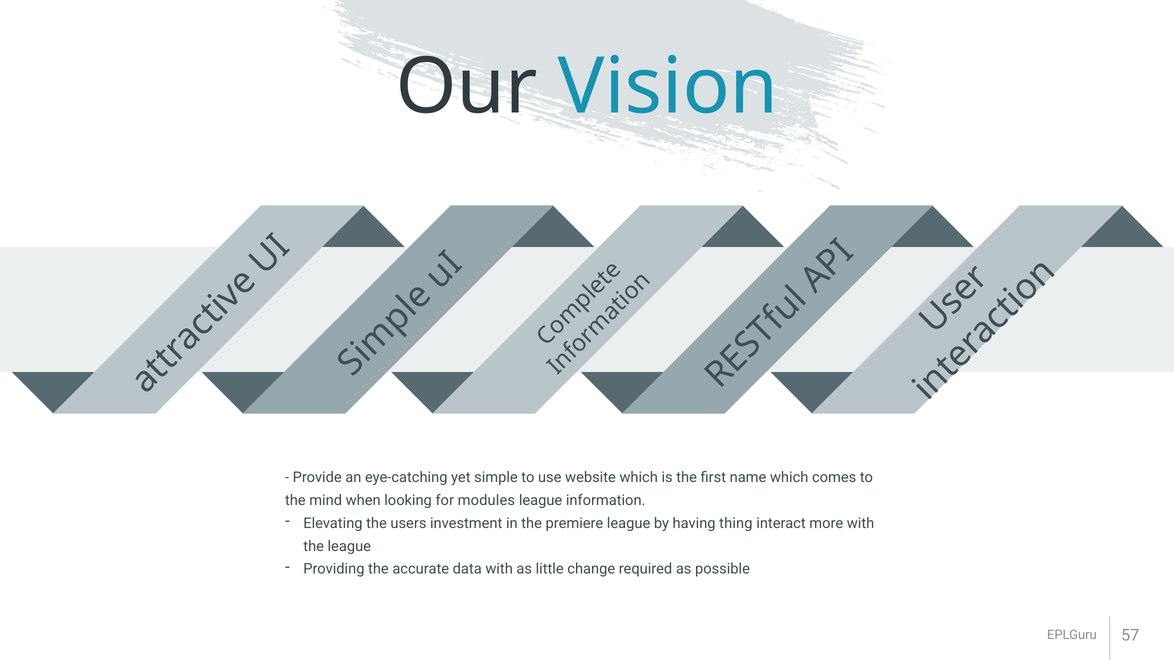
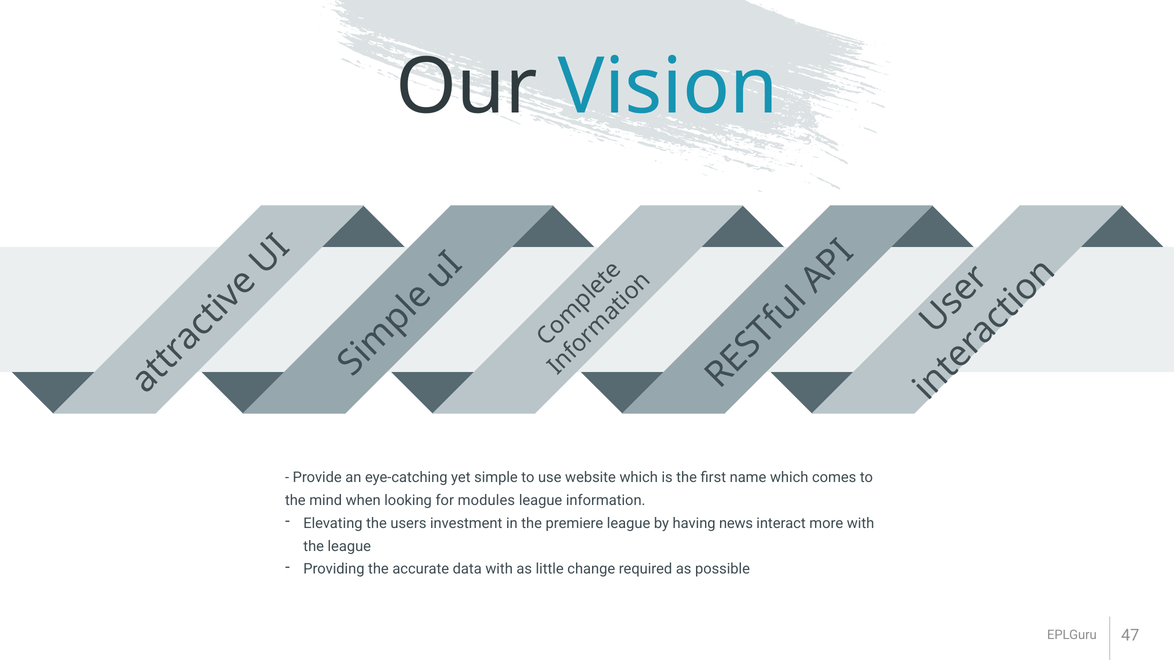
thing: thing -> news (736, 524)
57: 57 -> 47 (1130, 635)
